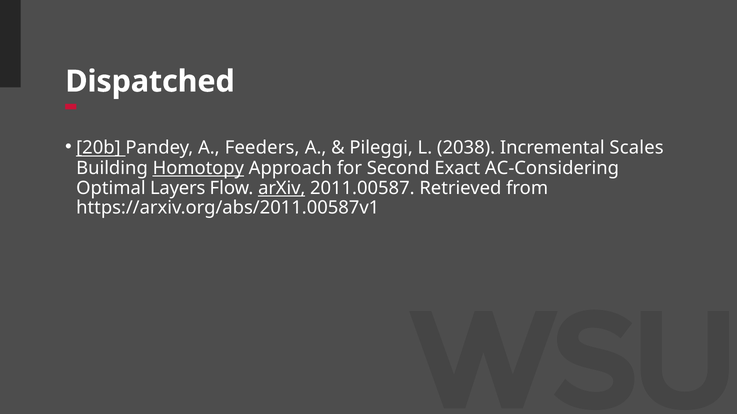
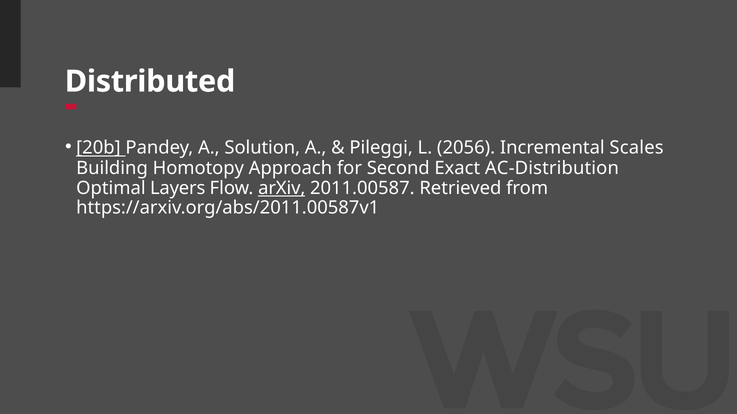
Dispatched: Dispatched -> Distributed (150, 82)
Feeders: Feeders -> Solution (262, 148)
2038: 2038 -> 2056 (466, 148)
Homotopy underline: present -> none (198, 168)
AC-Considering: AC-Considering -> AC-Distribution (552, 168)
